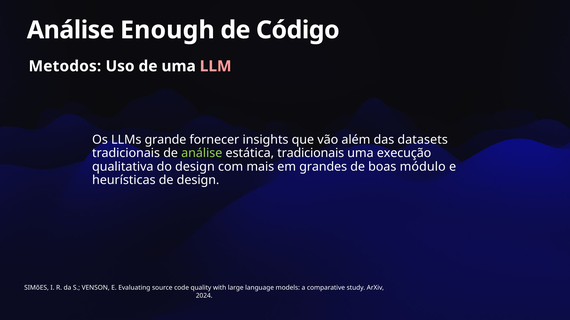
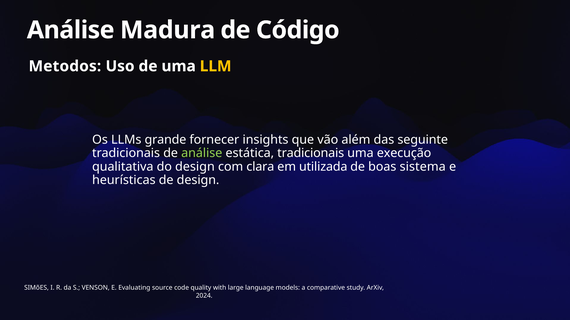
Enough: Enough -> Madura (168, 30)
LLM colour: pink -> yellow (216, 66)
datasets: datasets -> seguinte (423, 140)
mais: mais -> clara (260, 167)
grandes: grandes -> utilizada (323, 167)
módulo: módulo -> sistema (423, 167)
